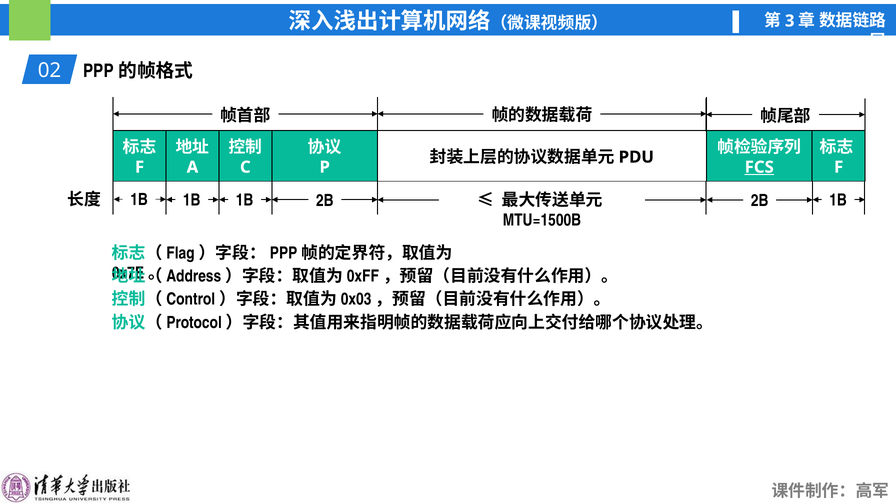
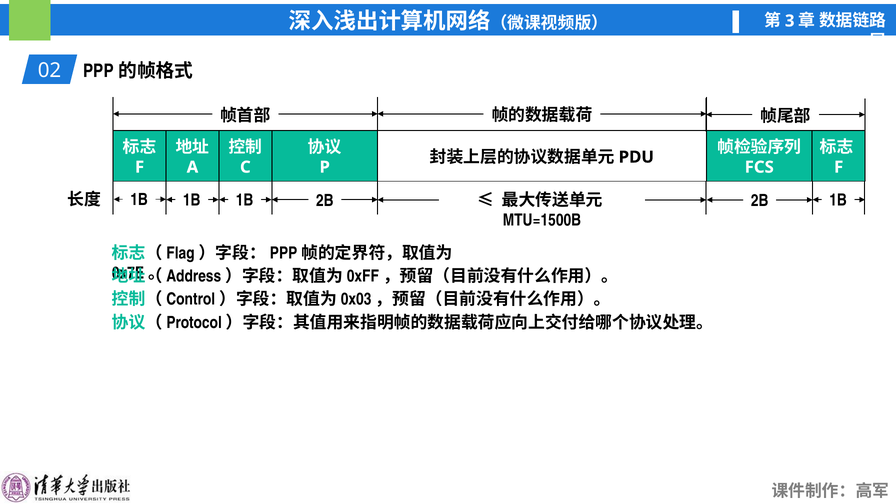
FCS underline: present -> none (759, 167)
